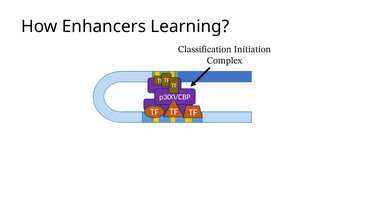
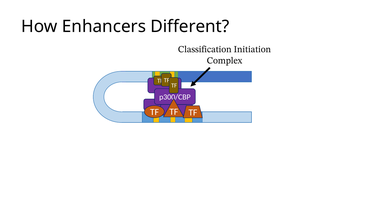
Learning: Learning -> Different (190, 27)
